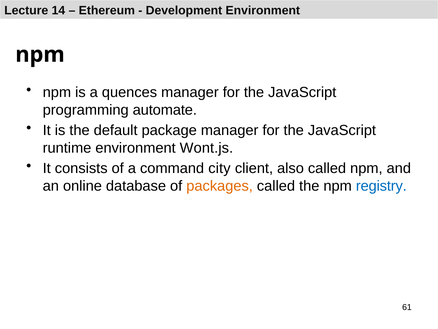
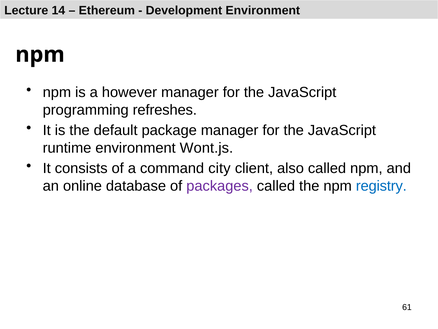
quences: quences -> however (129, 92)
automate: automate -> refreshes (165, 110)
packages colour: orange -> purple (220, 186)
